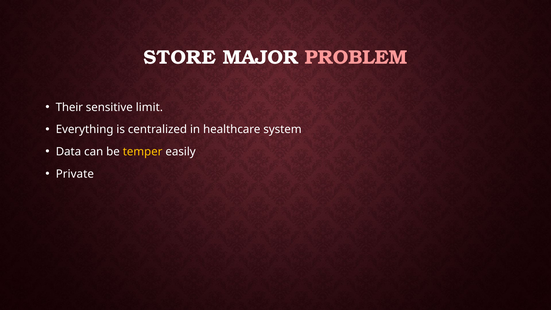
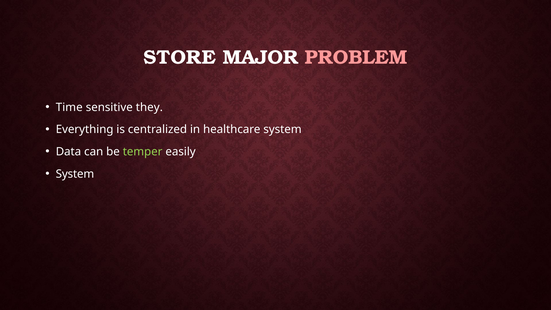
Their: Their -> Time (69, 107)
limit: limit -> they (149, 107)
temper colour: yellow -> light green (143, 152)
Private: Private -> System (75, 174)
